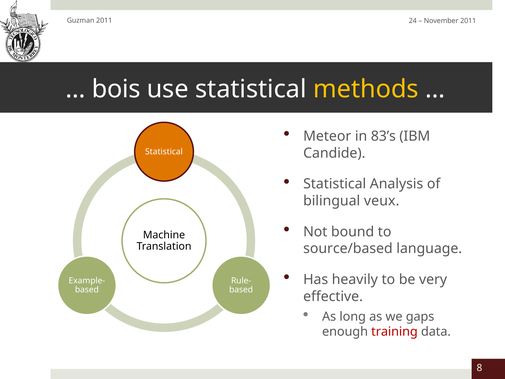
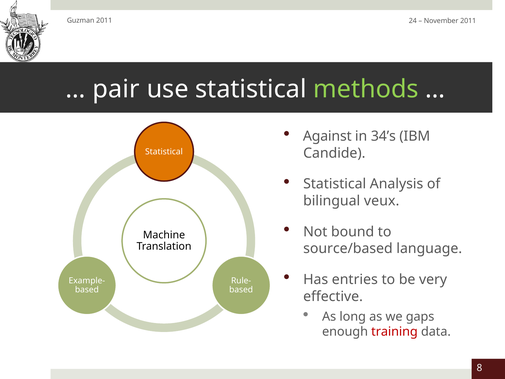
bois: bois -> pair (116, 89)
methods colour: yellow -> light green (366, 89)
Meteor: Meteor -> Against (327, 136)
83’s: 83’s -> 34’s (383, 136)
heavily: heavily -> entries (355, 279)
